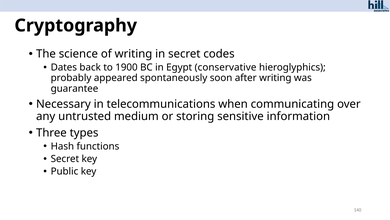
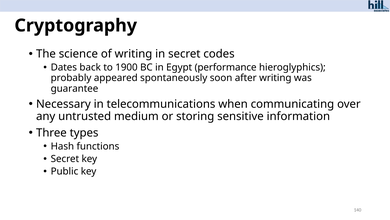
conservative: conservative -> performance (226, 67)
